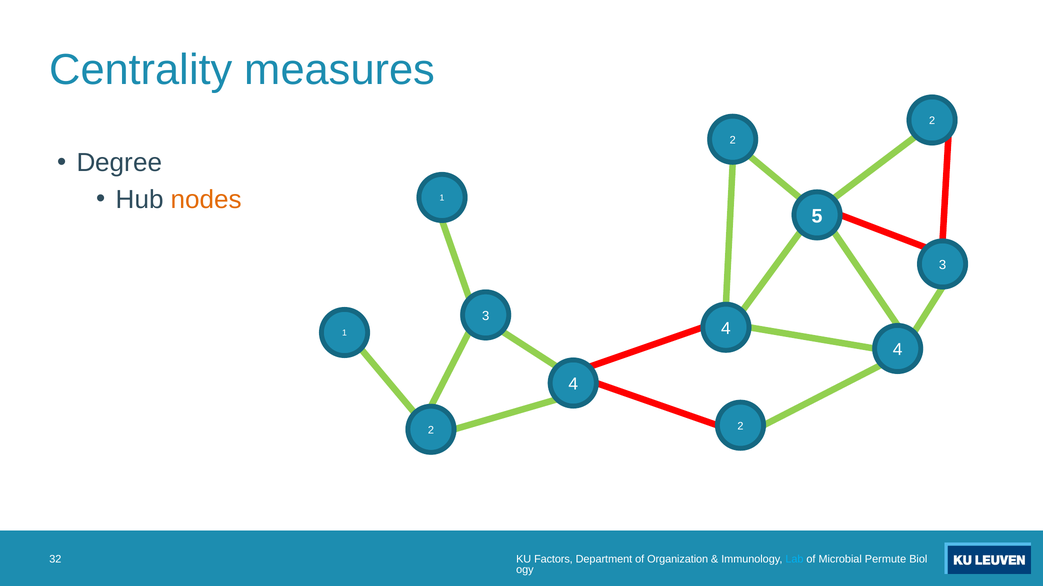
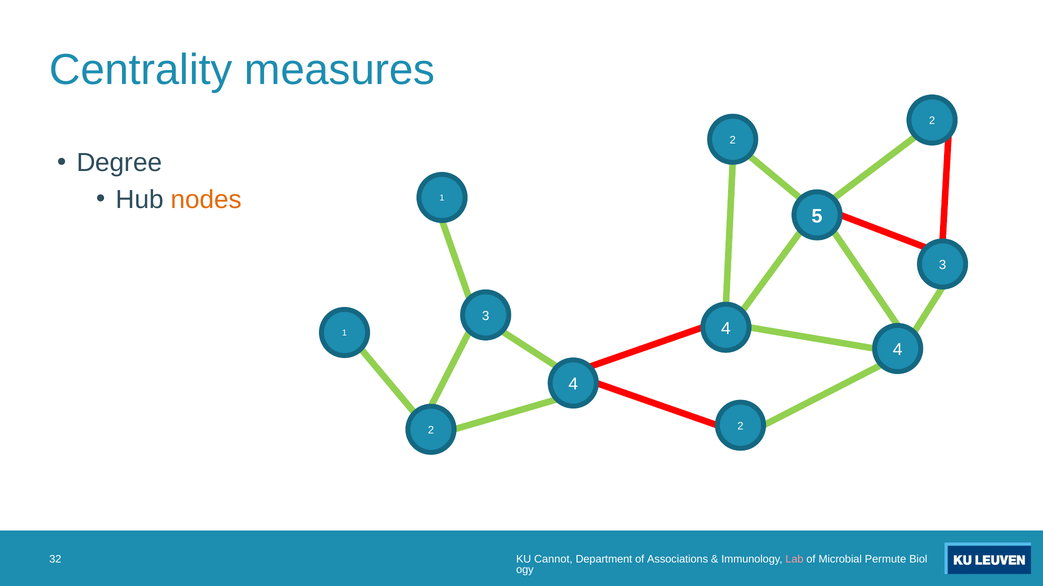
Factors: Factors -> Cannot (553, 560)
Organization: Organization -> Associations (678, 560)
Lab colour: light blue -> pink (794, 560)
